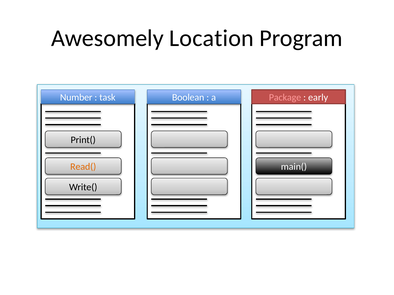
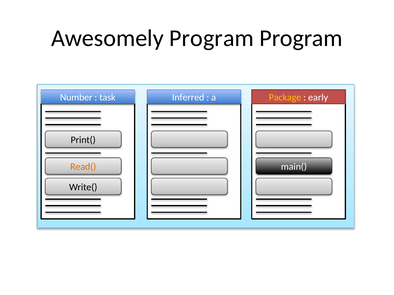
Awesomely Location: Location -> Program (212, 38)
Boolean: Boolean -> Inferred (188, 98)
Package colour: pink -> yellow (285, 98)
